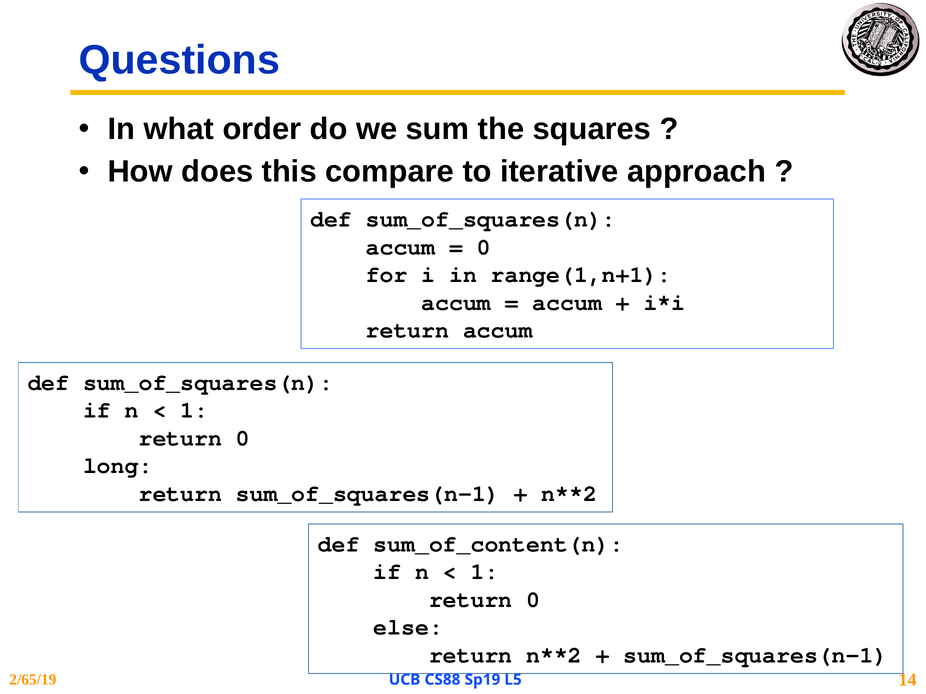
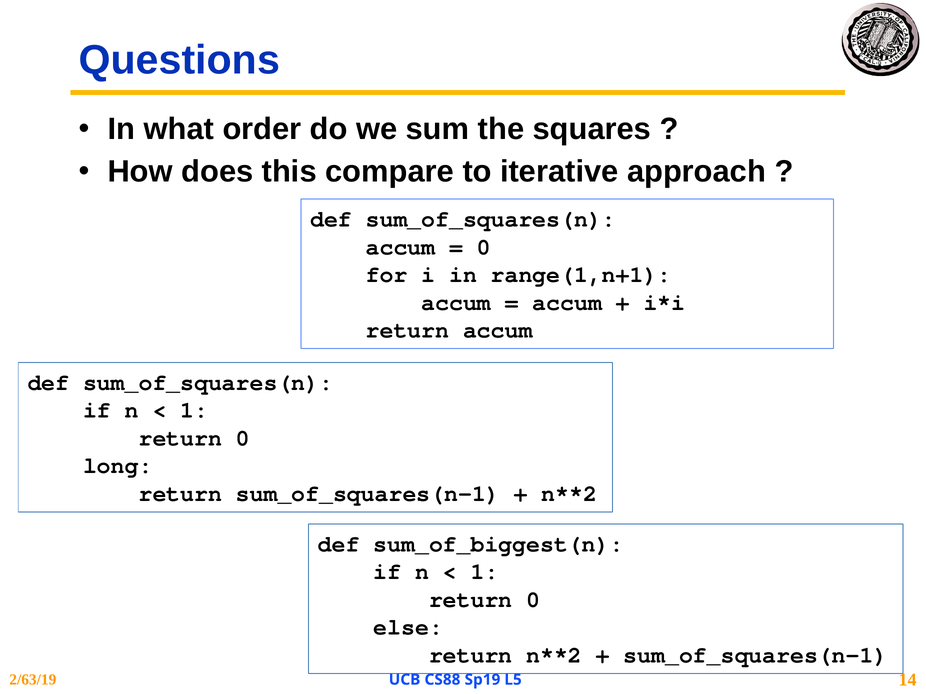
sum_of_content(n: sum_of_content(n -> sum_of_biggest(n (498, 544)
2/65/19: 2/65/19 -> 2/63/19 (33, 680)
